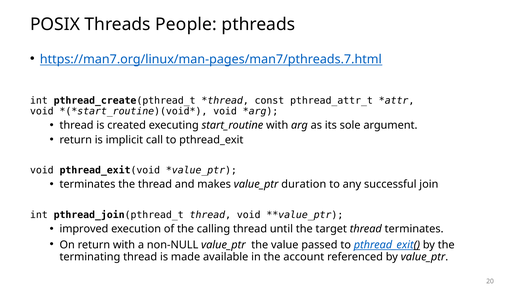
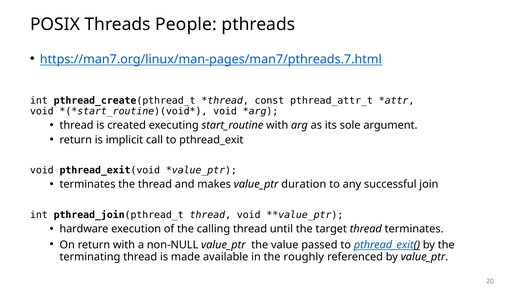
improved: improved -> hardware (84, 229)
account: account -> roughly (304, 257)
